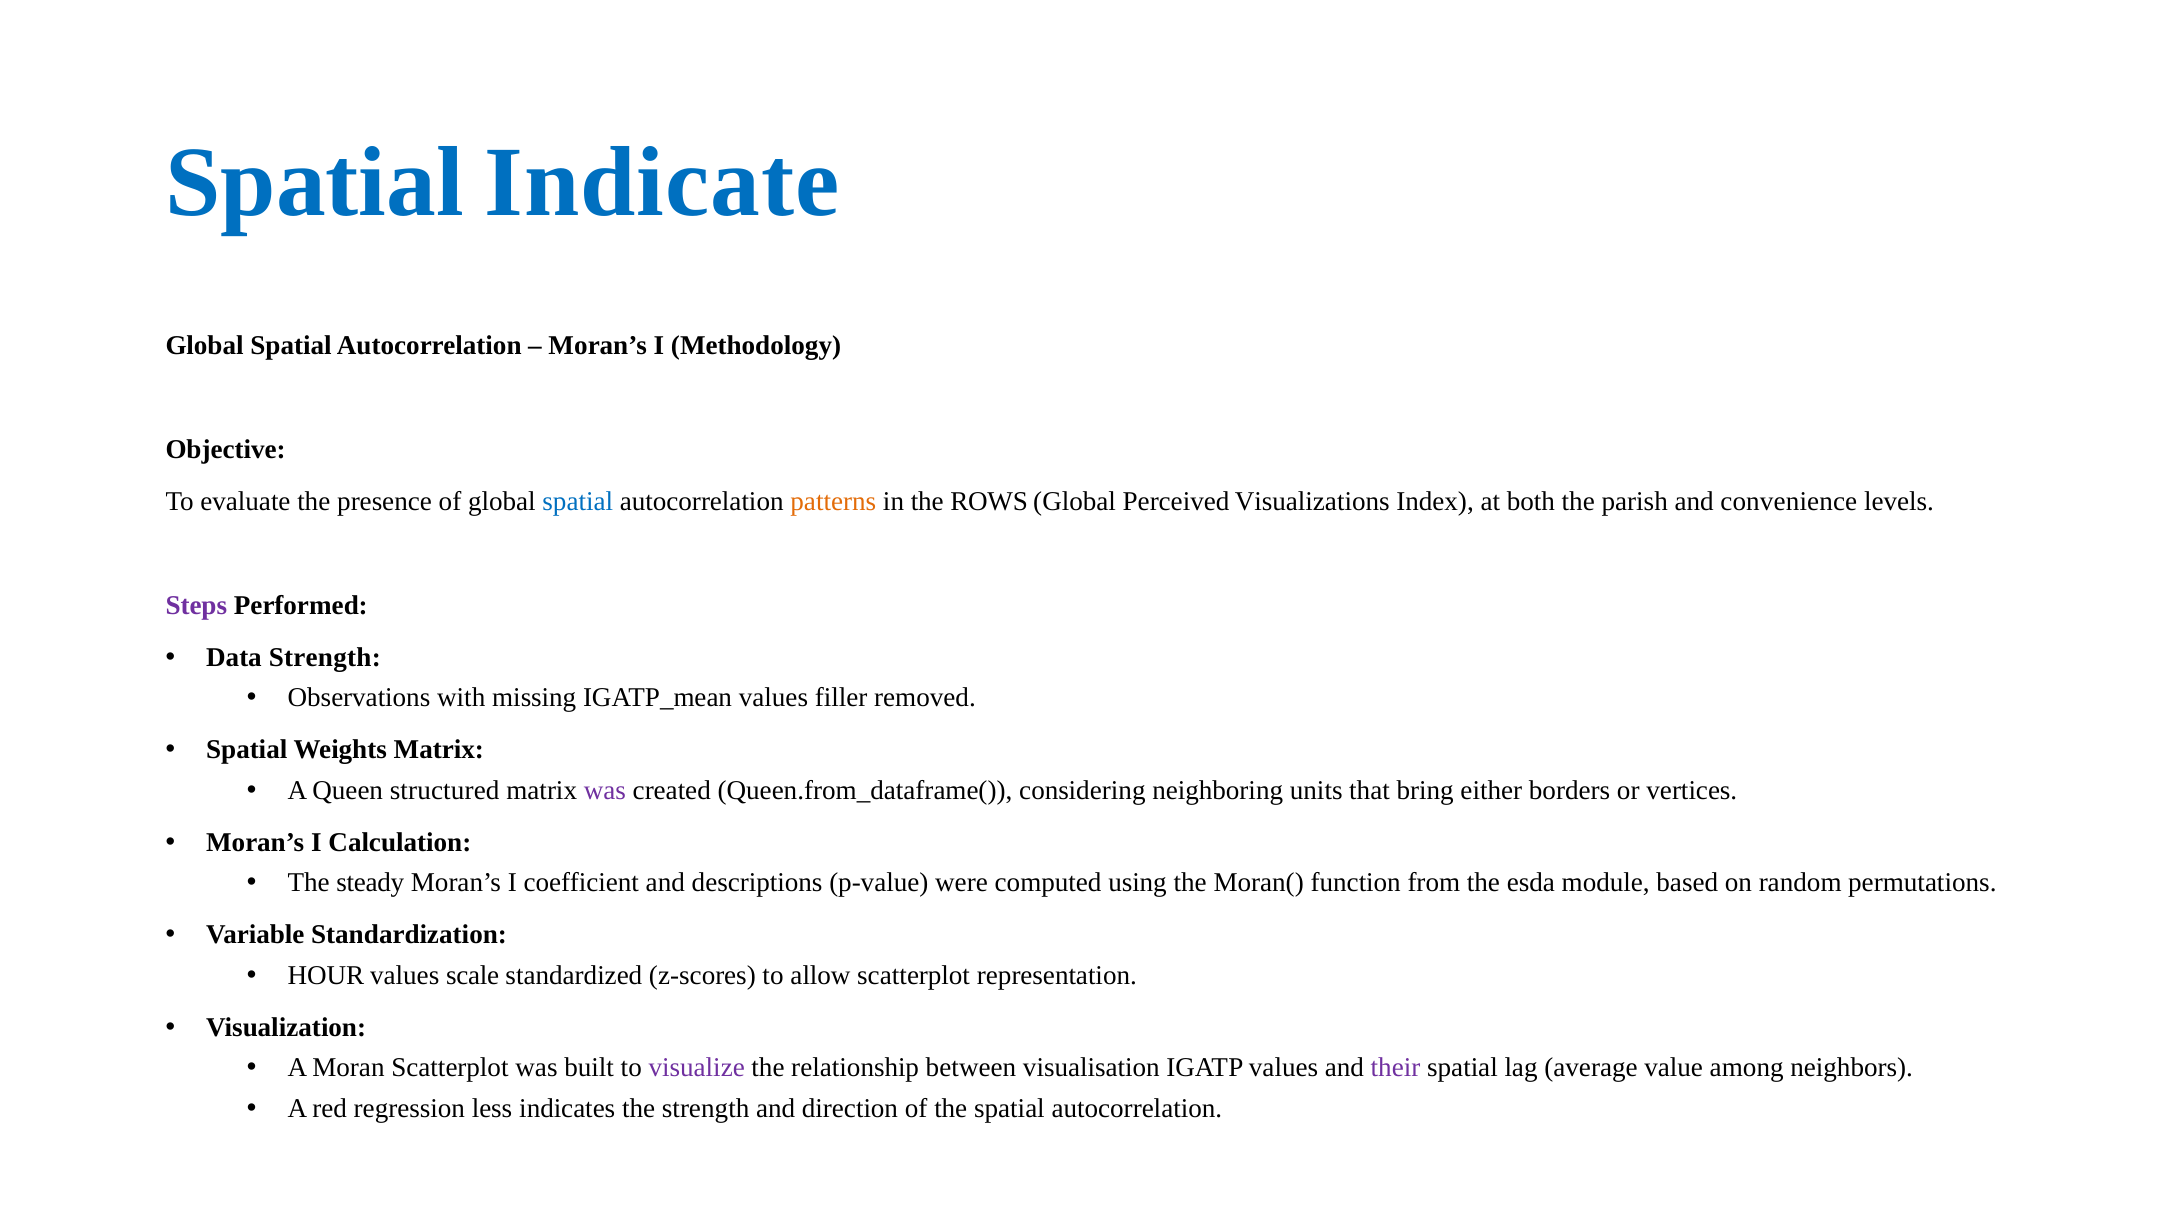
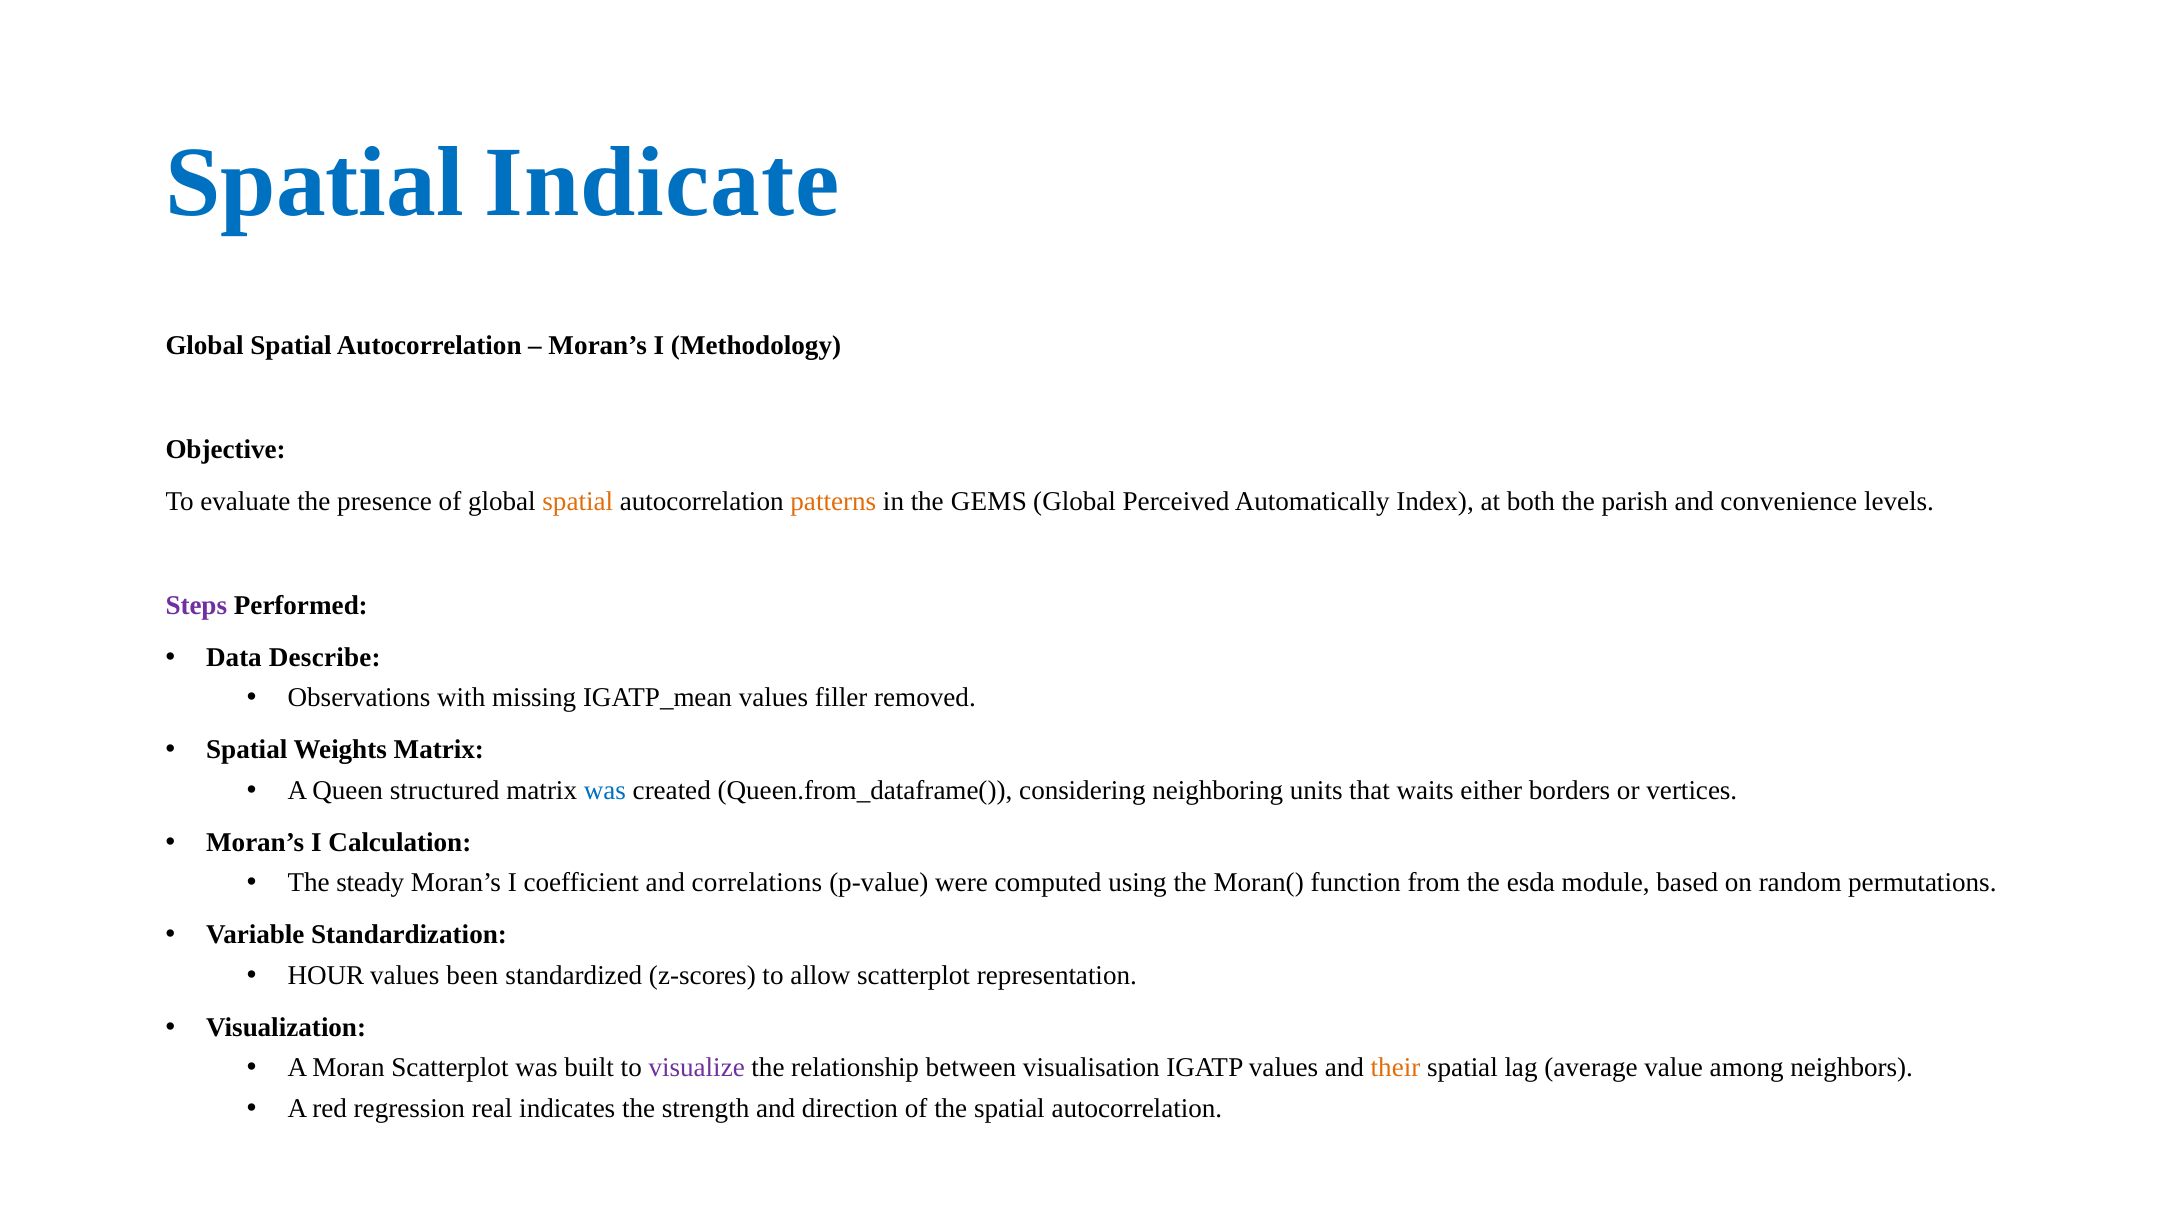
spatial colour: blue -> orange (578, 502)
ROWS: ROWS -> GEMS (989, 502)
Visualizations: Visualizations -> Automatically (1312, 502)
Data Strength: Strength -> Describe (325, 658)
was colour: purple -> blue (605, 791)
bring: bring -> waits (1425, 791)
descriptions: descriptions -> correlations (757, 883)
scale: scale -> been (472, 976)
their colour: purple -> orange (1395, 1068)
less: less -> real (492, 1109)
